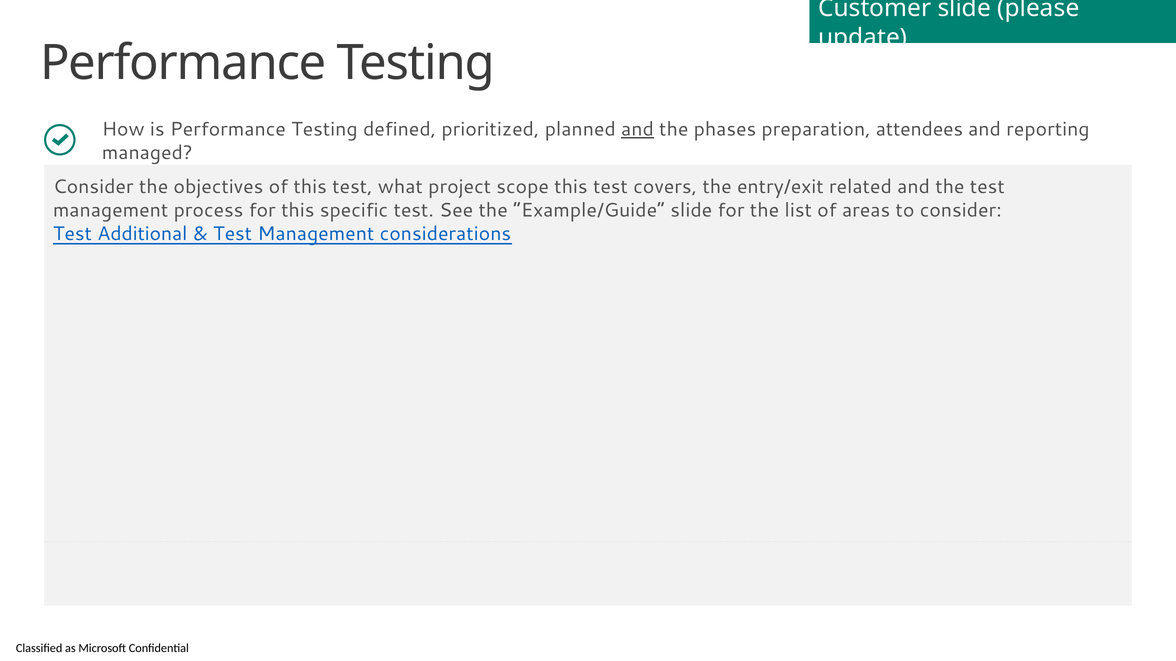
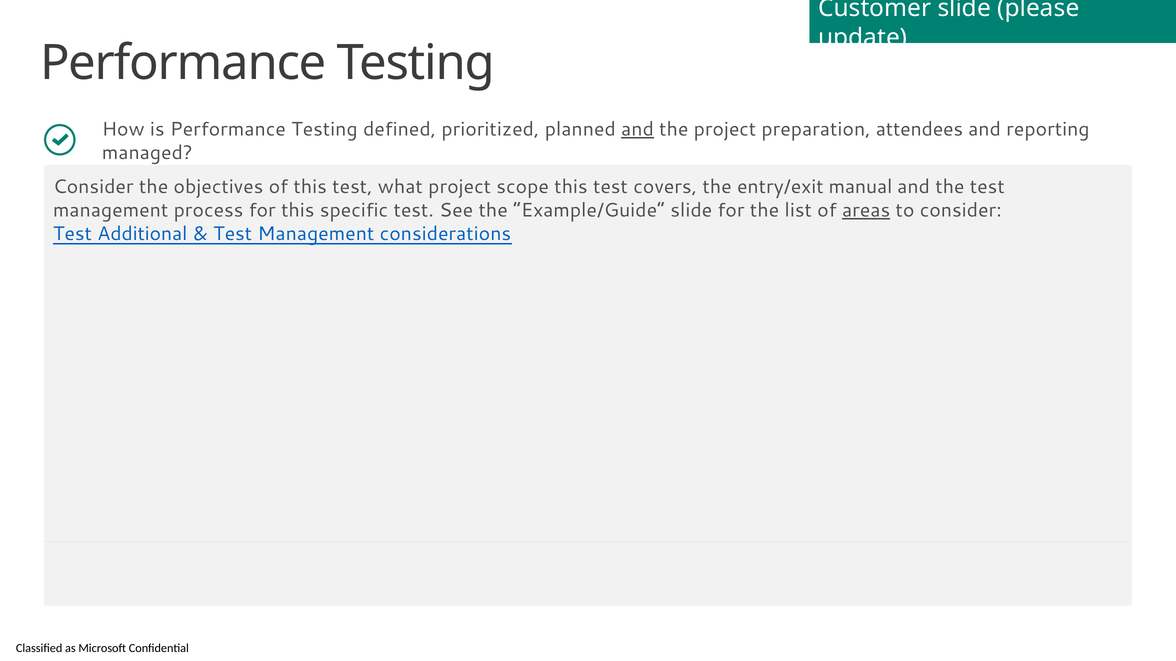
the phases: phases -> project (725, 129)
related: related -> manual (860, 187)
areas underline: none -> present (866, 211)
